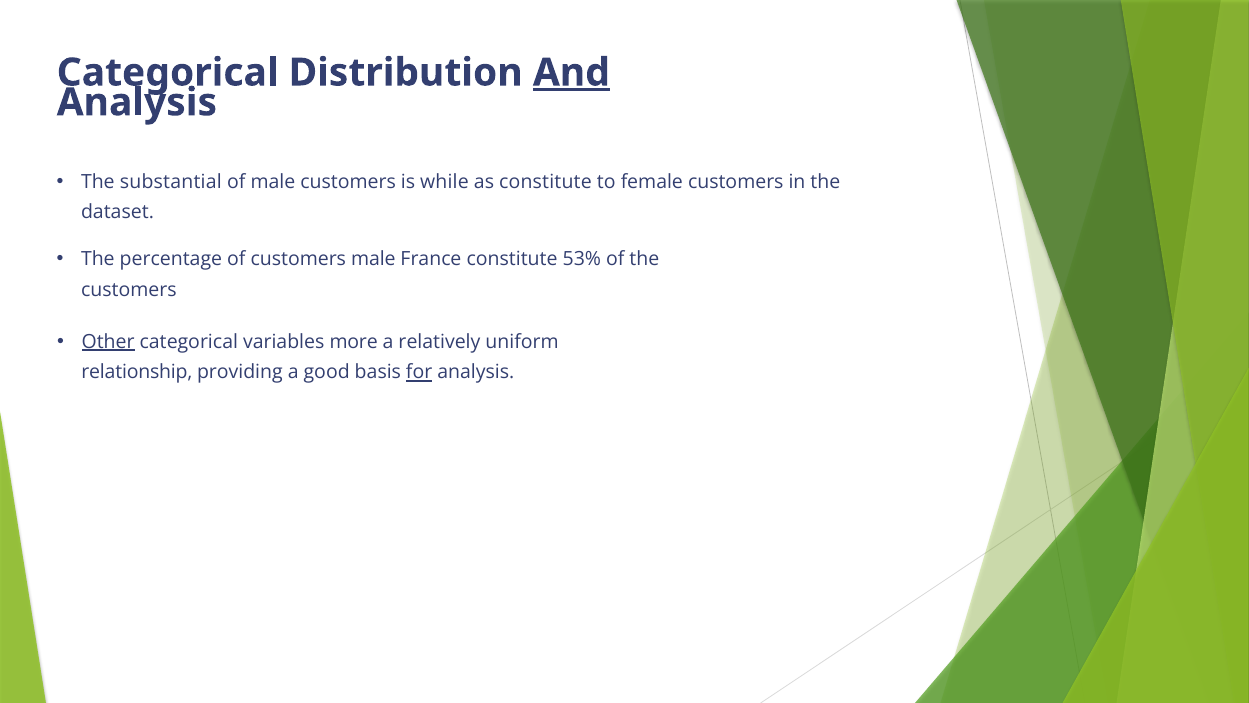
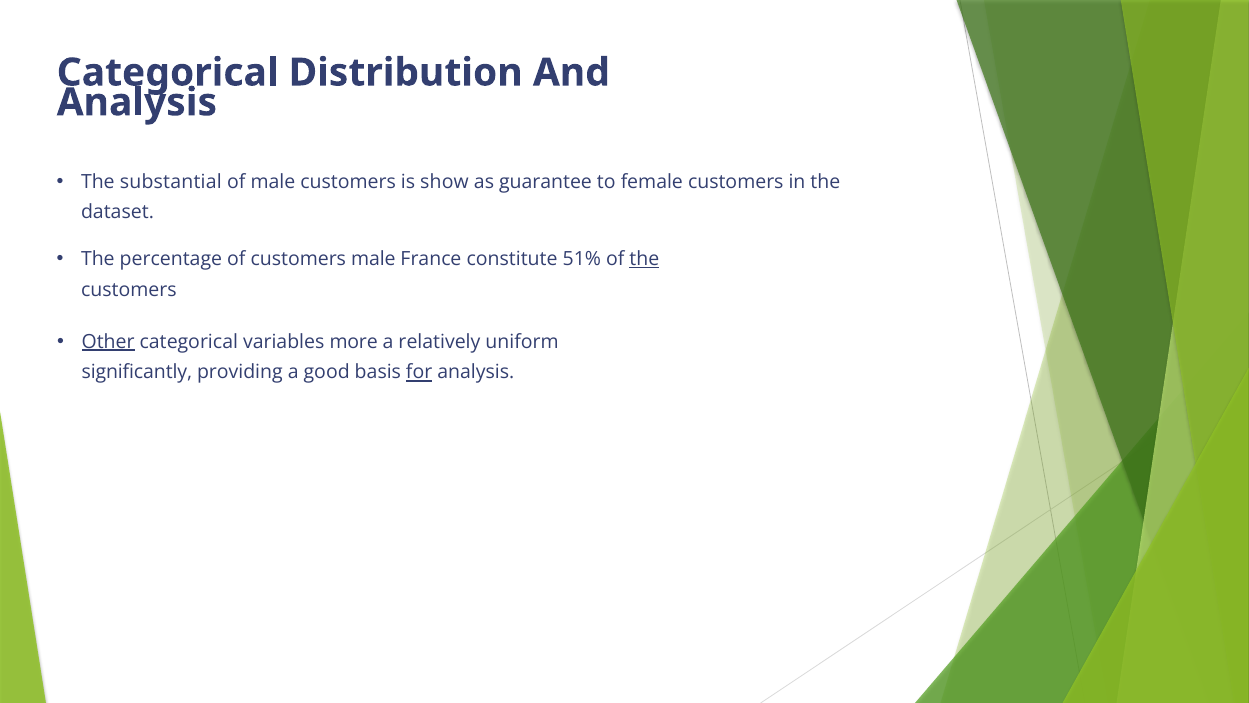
And underline: present -> none (571, 73)
while: while -> show (444, 182)
as constitute: constitute -> guarantee (546, 182)
53%: 53% -> 51% (582, 259)
the underline: none -> present (644, 259)
relationship: relationship -> significantly (137, 372)
